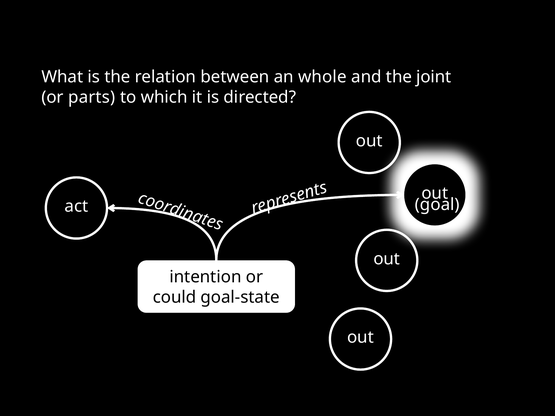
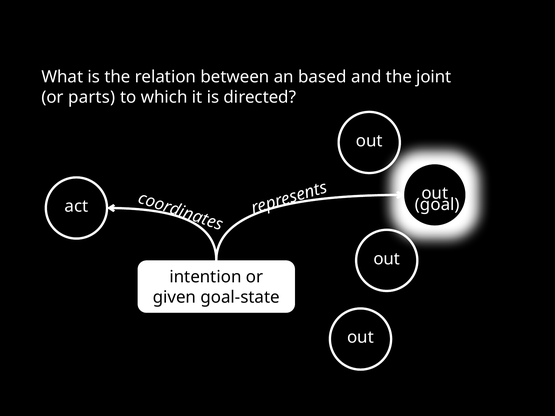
whole: whole -> based (322, 77)
could: could -> given (174, 298)
